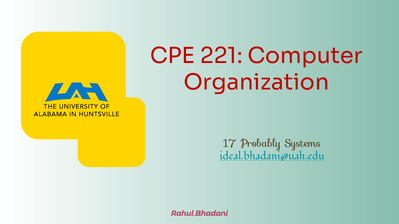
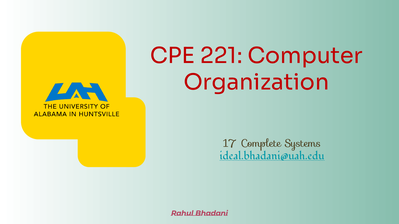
Probably: Probably -> Complete (261, 144)
